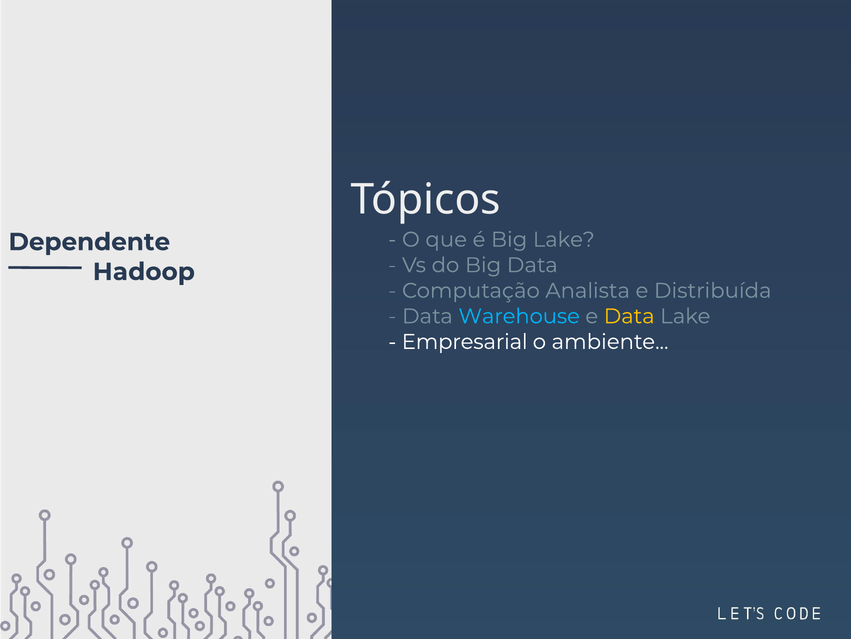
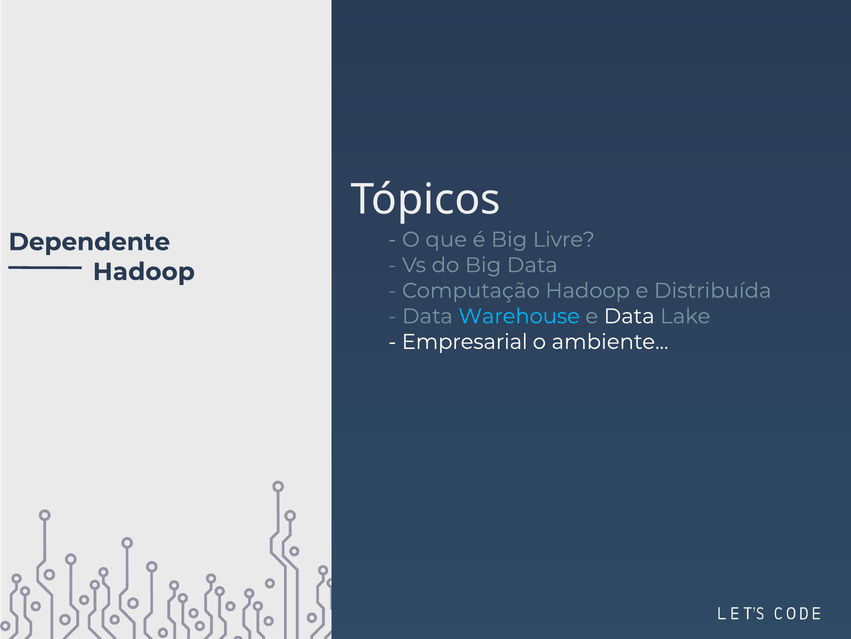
Big Lake: Lake -> Livre (564, 239)
Computação Analista: Analista -> Hadoop (588, 290)
Data colour: yellow -> white (629, 316)
